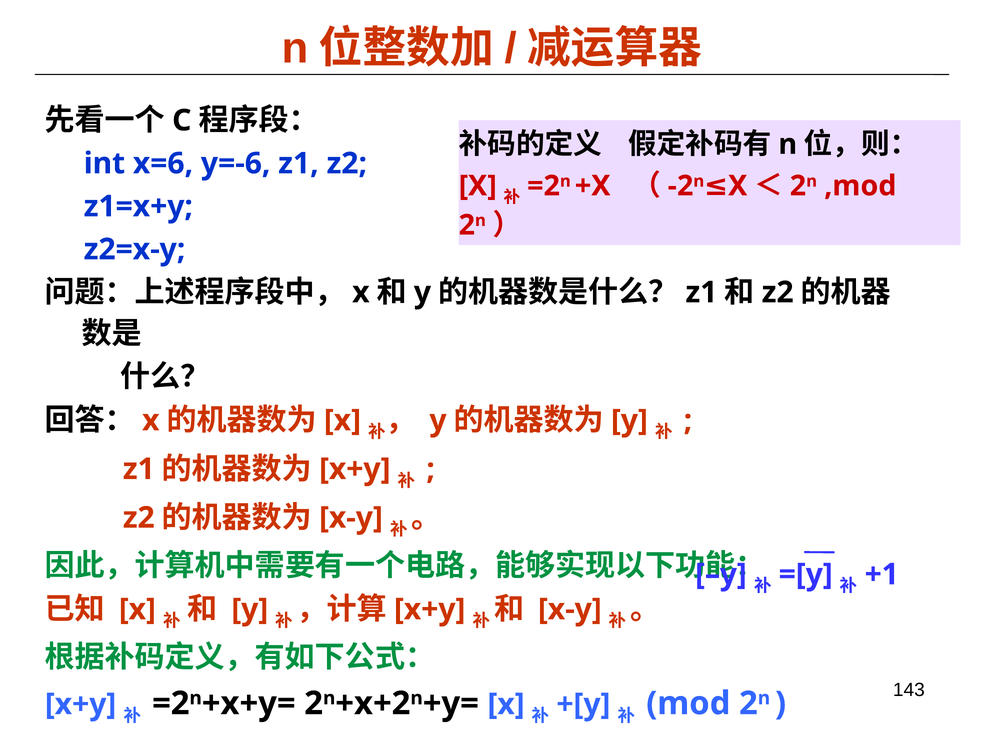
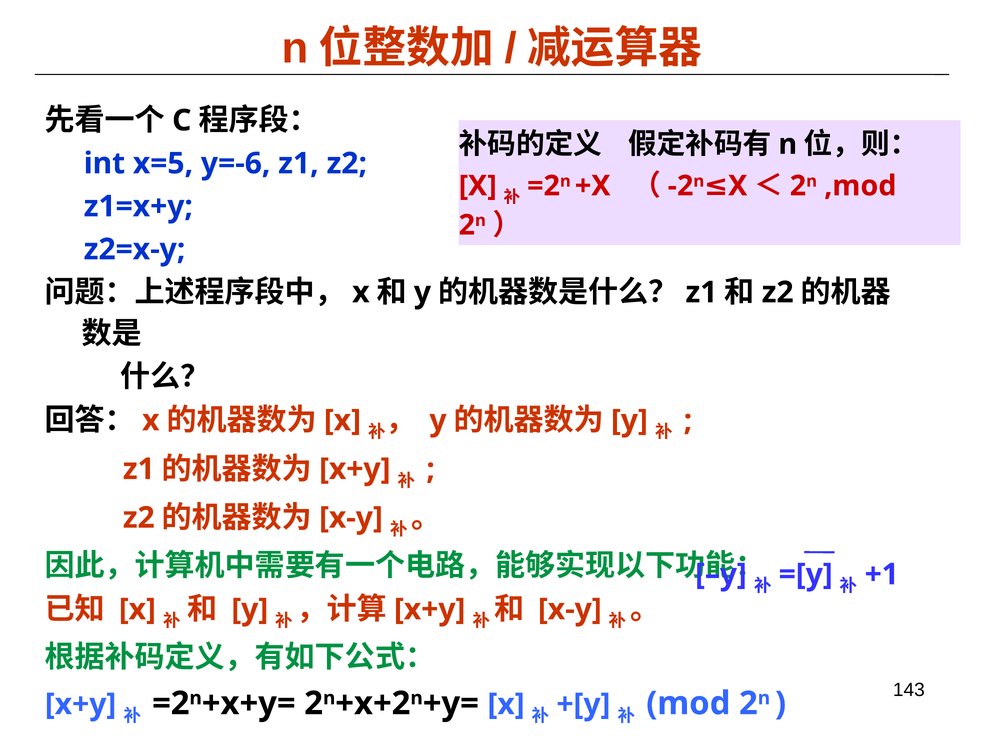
x=6: x=6 -> x=5 (163, 163)
